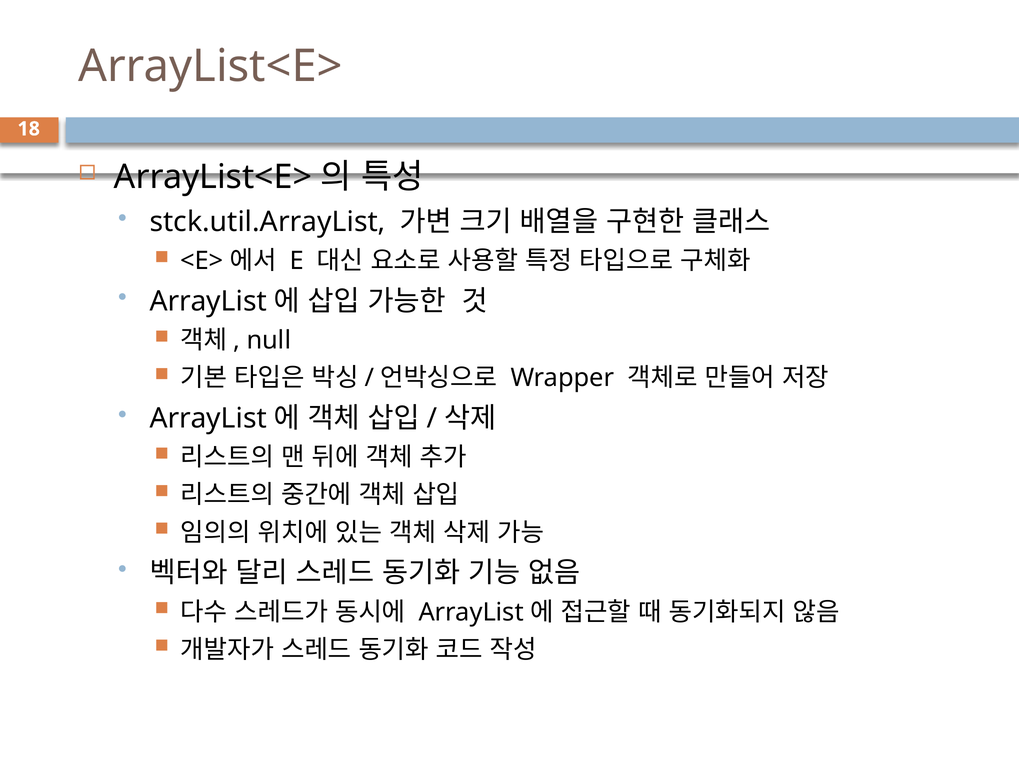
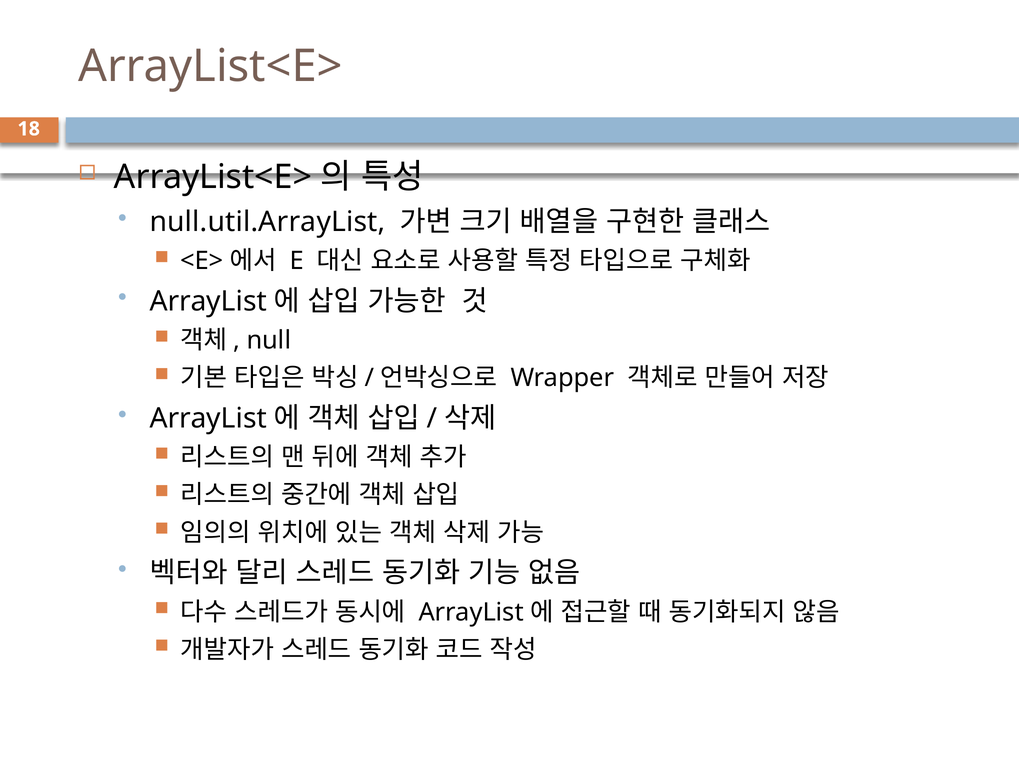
stck.util.ArrayList: stck.util.ArrayList -> null.util.ArrayList (267, 222)
